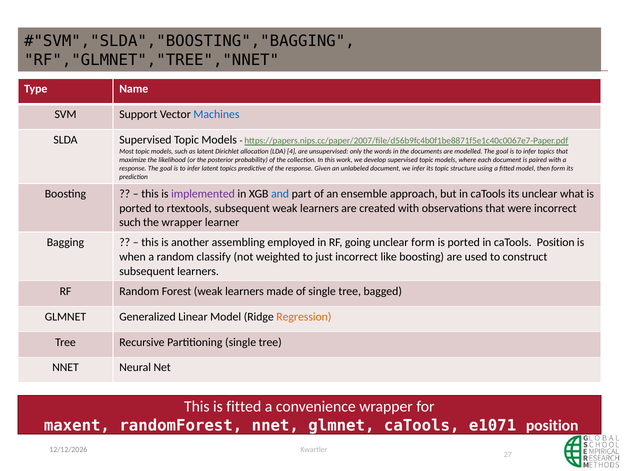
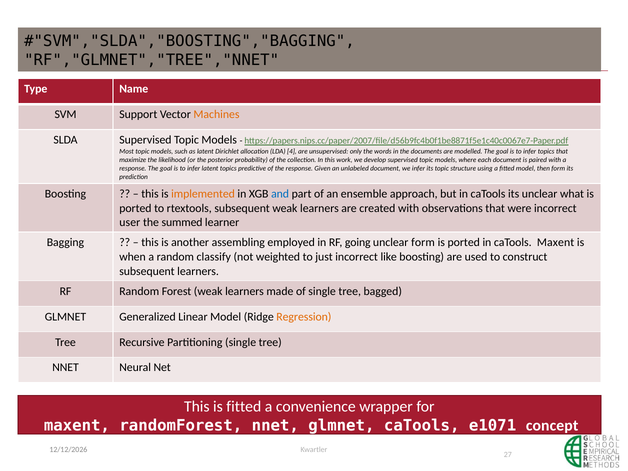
Machines colour: blue -> orange (216, 115)
implemented colour: purple -> orange (203, 194)
such: such -> user (130, 223)
the wrapper: wrapper -> summed (182, 223)
caTools Position: Position -> Maxent (556, 243)
e1071 position: position -> concept (552, 425)
